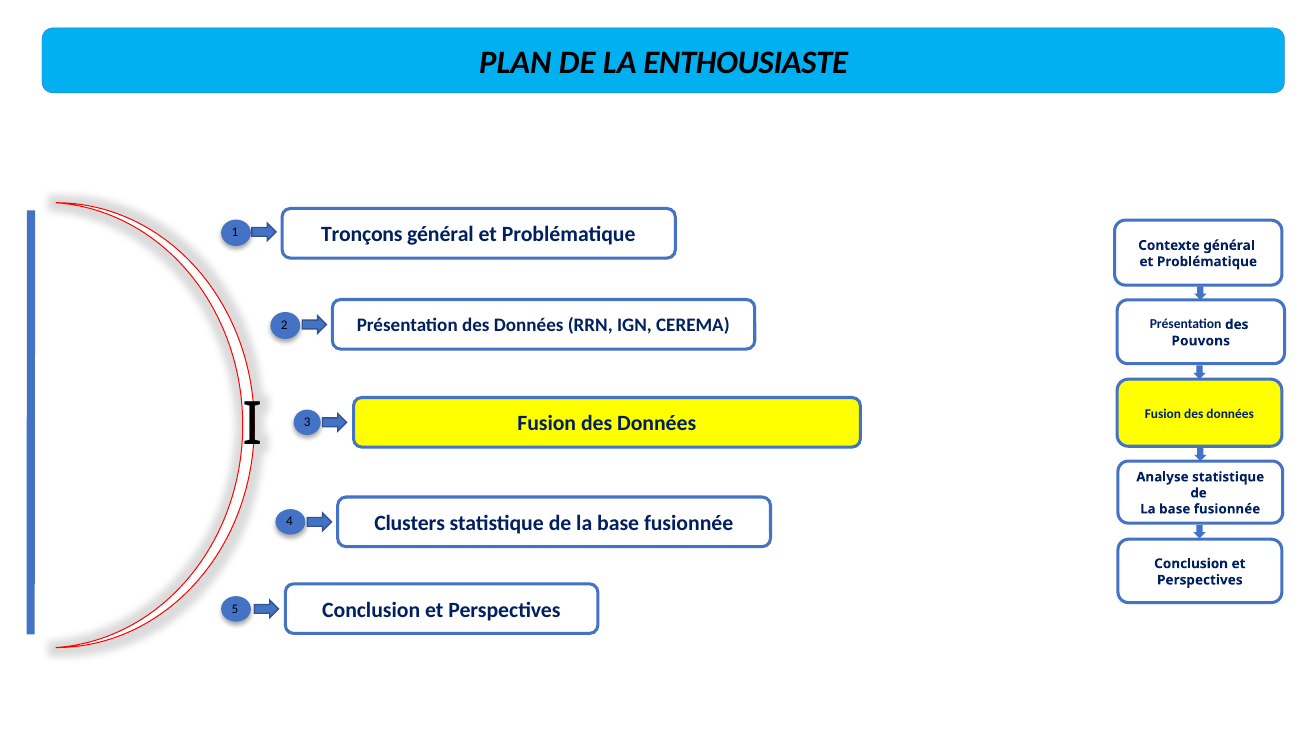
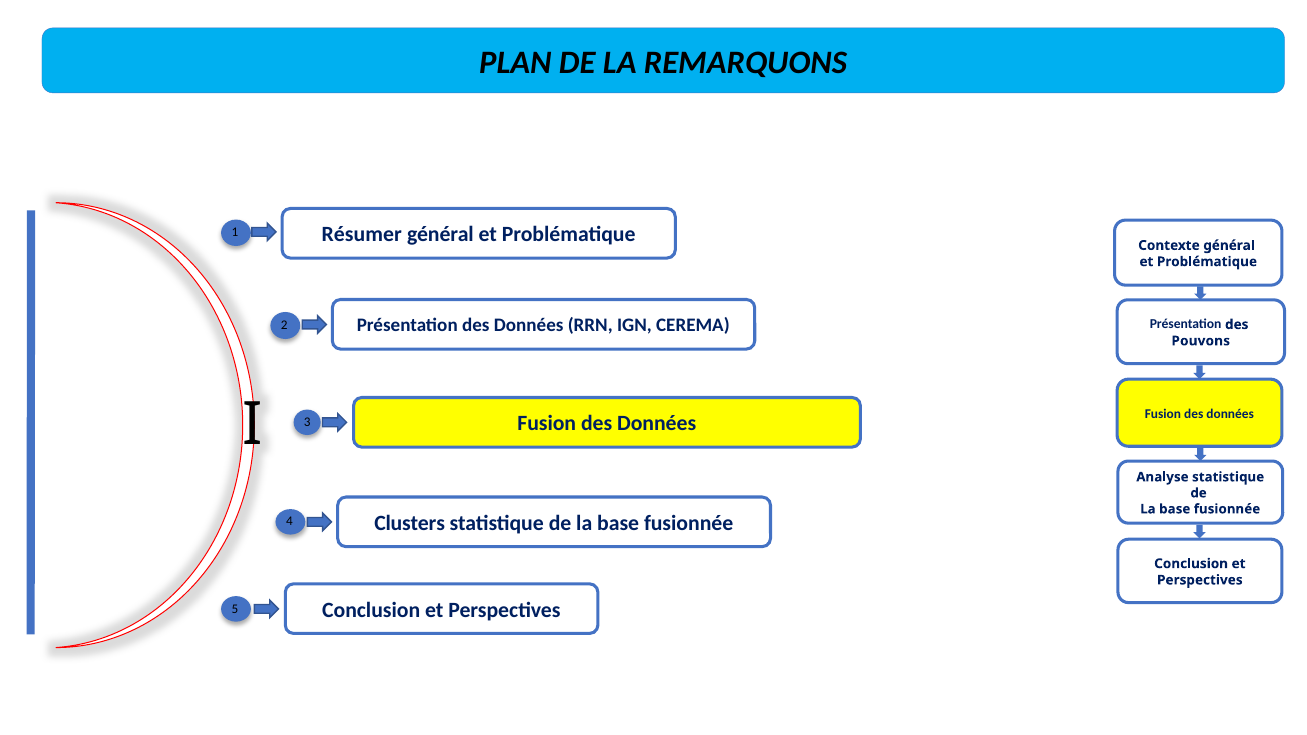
ENTHOUSIASTE: ENTHOUSIASTE -> REMARQUONS (745, 63)
Tronçons: Tronçons -> Résumer (362, 235)
